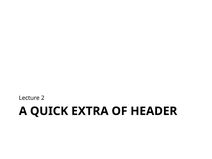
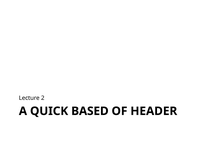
EXTRA: EXTRA -> BASED (90, 111)
